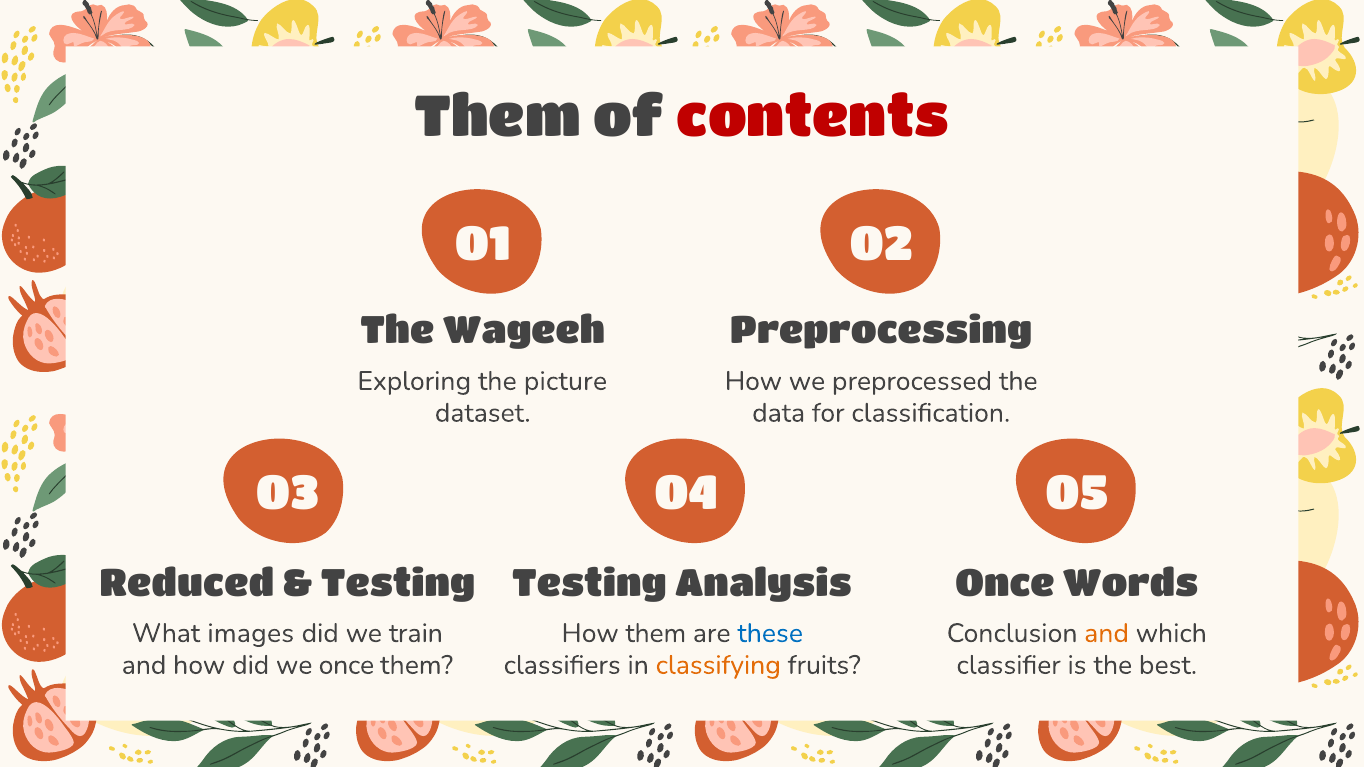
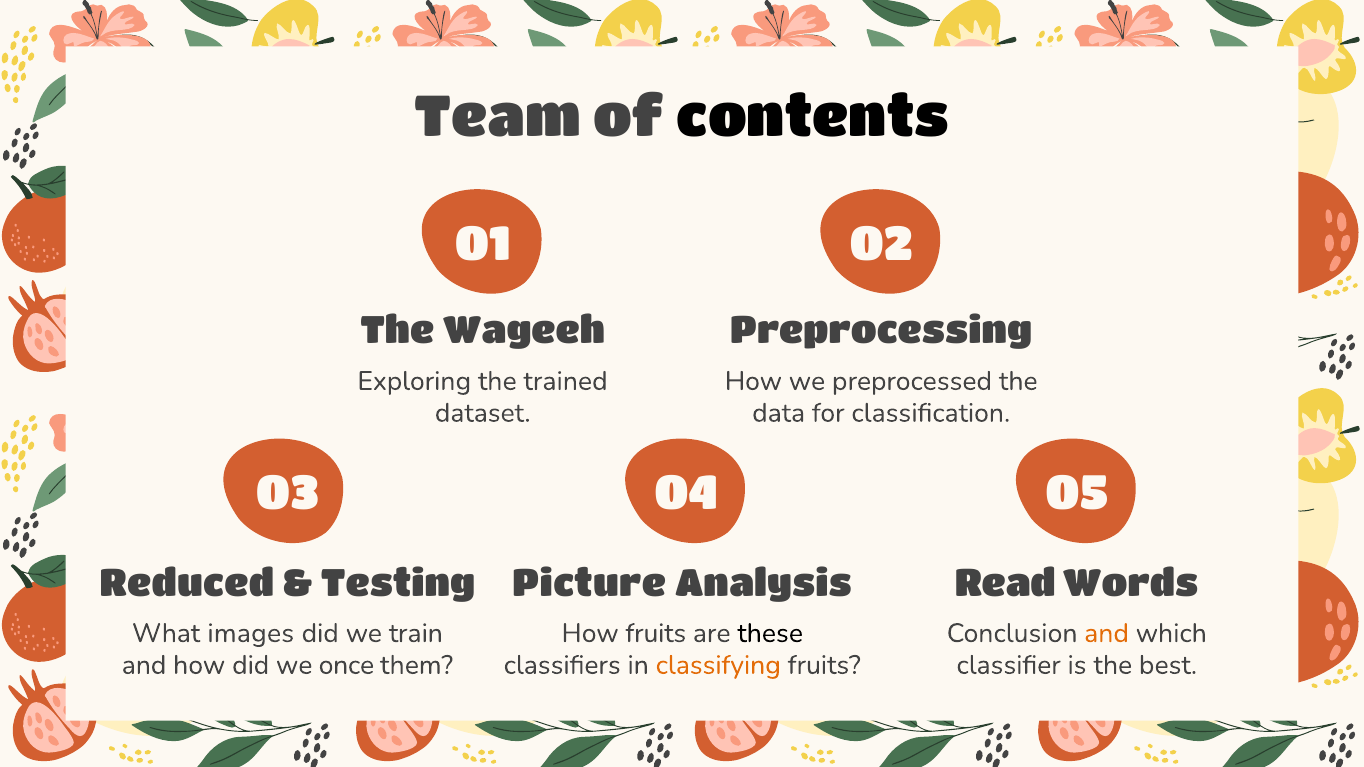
Them: Them -> Team (498, 118)
contents colour: red -> black (813, 118)
picture: picture -> trained (566, 381)
Testing Testing: Testing -> Picture (589, 584)
Analysis Once: Once -> Read (1005, 584)
How them: them -> fruits (656, 633)
these colour: blue -> black (770, 633)
